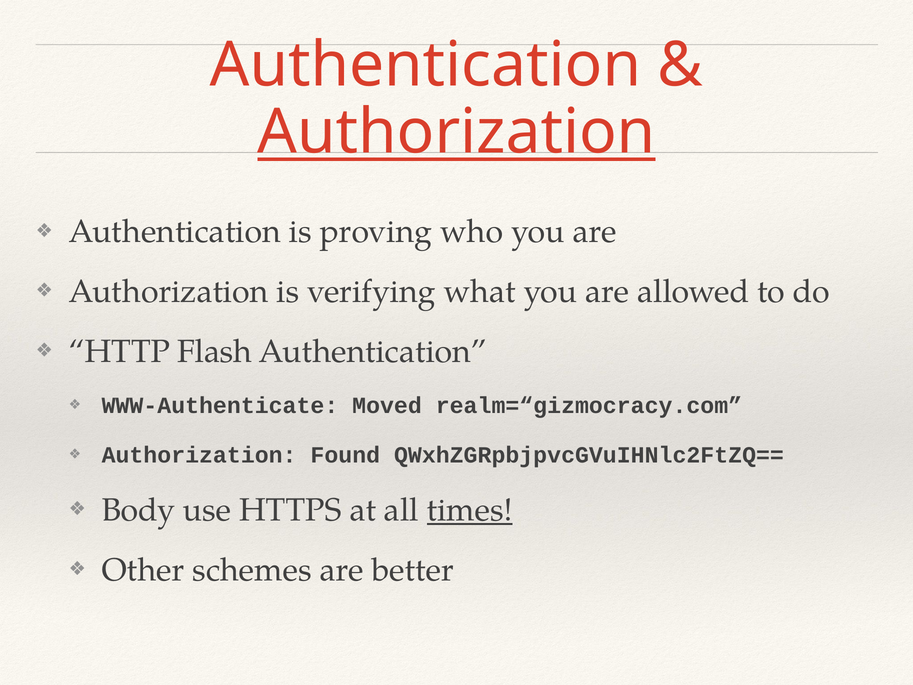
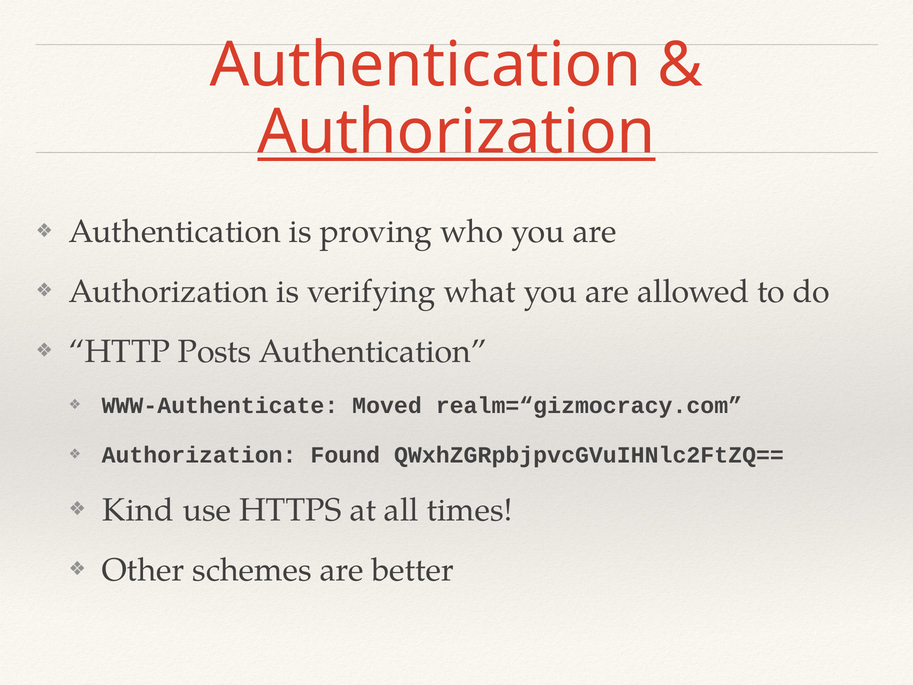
Flash: Flash -> Posts (215, 352)
Body: Body -> Kind (138, 510)
times underline: present -> none (470, 510)
